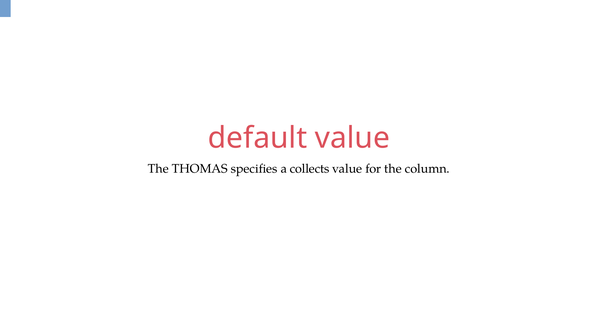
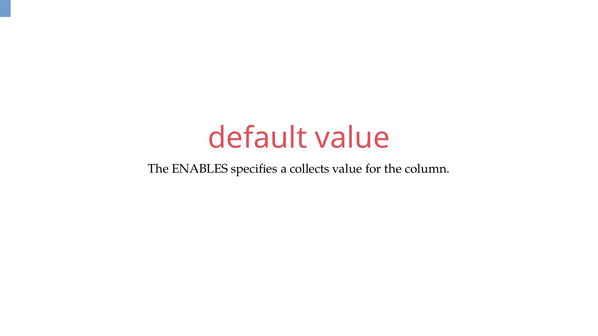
THOMAS: THOMAS -> ENABLES (200, 169)
